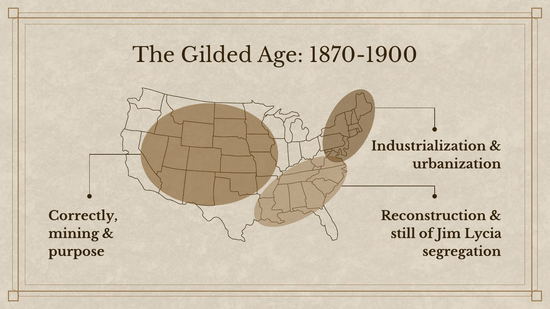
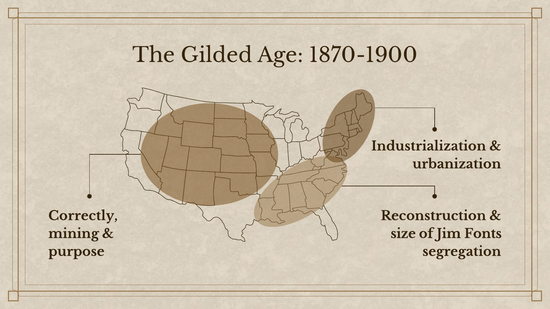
still: still -> size (403, 234)
Lycia: Lycia -> Fonts (483, 234)
